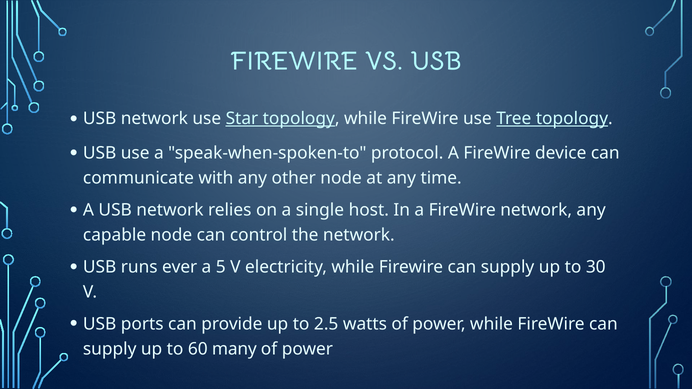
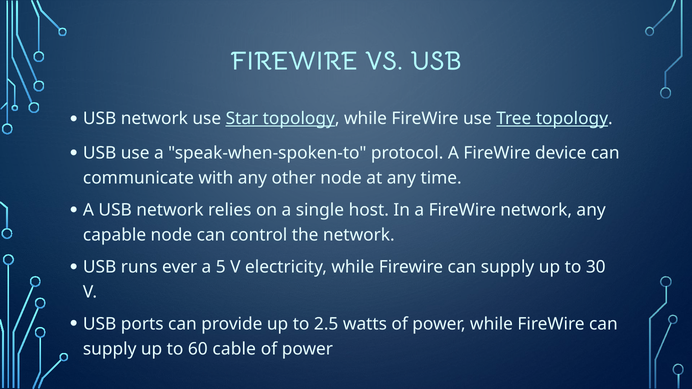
many: many -> cable (234, 349)
